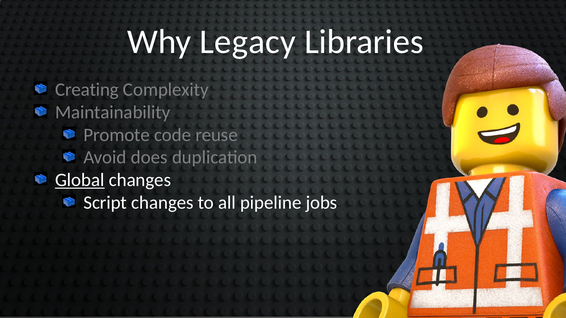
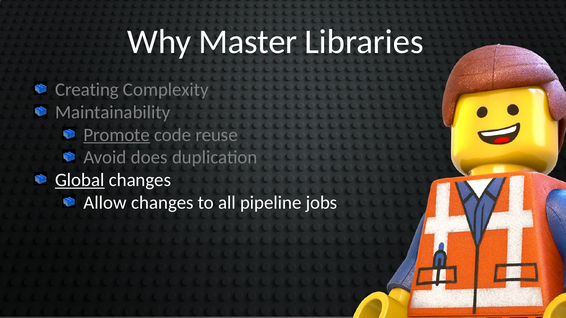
Legacy: Legacy -> Master (248, 42)
Promote underline: none -> present (117, 135)
Script: Script -> Allow (105, 203)
